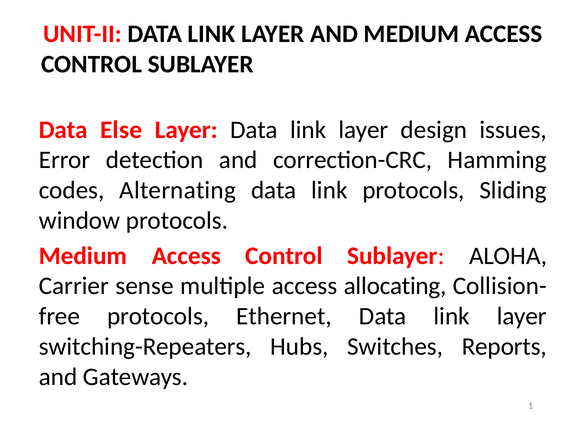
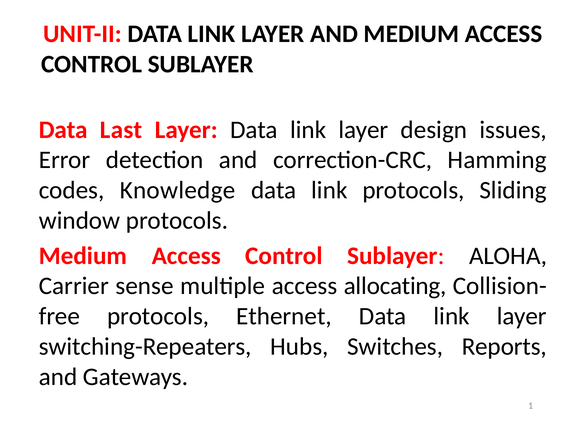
Else: Else -> Last (121, 130)
Alternating: Alternating -> Knowledge (178, 190)
